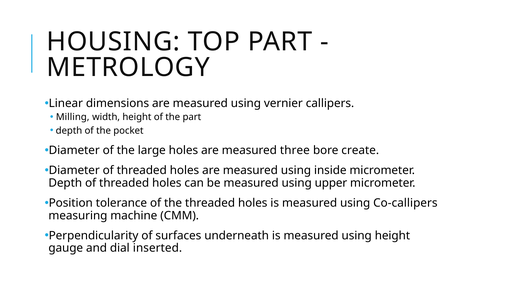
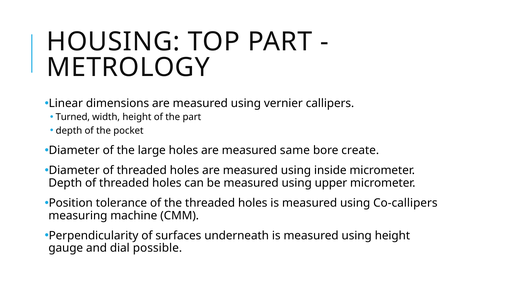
Milling: Milling -> Turned (73, 117)
three: three -> same (295, 151)
inserted: inserted -> possible (157, 248)
